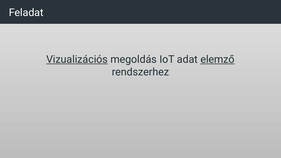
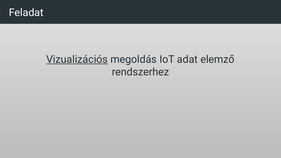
elemző underline: present -> none (217, 59)
